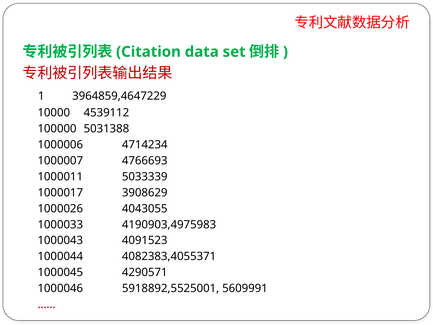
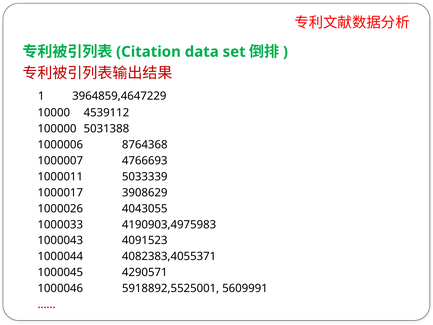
4714234: 4714234 -> 8764368 (145, 145)
